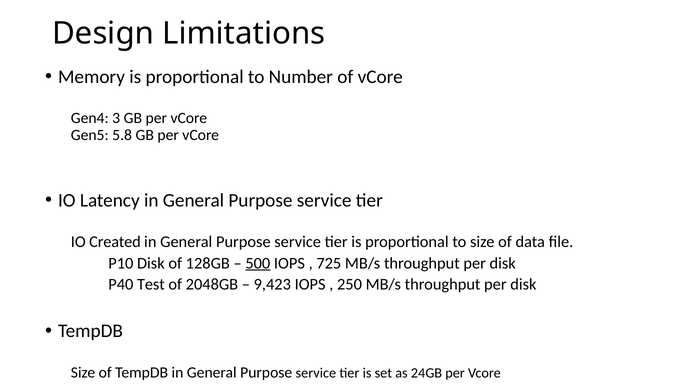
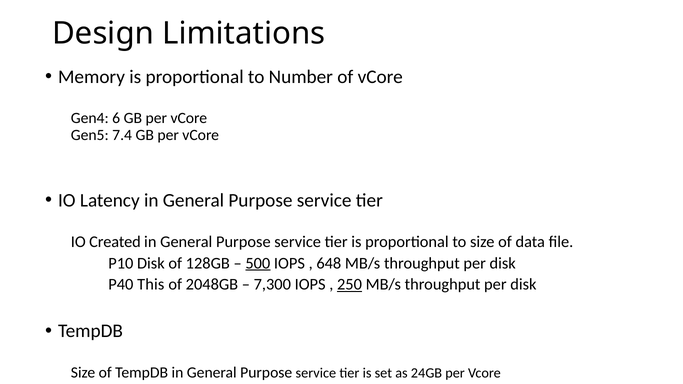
3: 3 -> 6 (116, 118)
5.8: 5.8 -> 7.4 (122, 135)
725: 725 -> 648 (329, 263)
Test: Test -> This (151, 285)
9,423: 9,423 -> 7,300 (272, 285)
250 underline: none -> present (349, 285)
